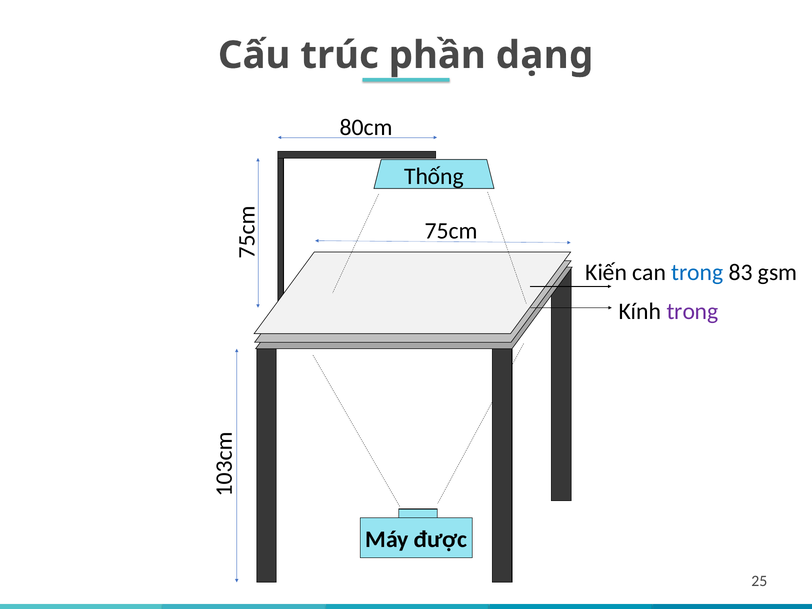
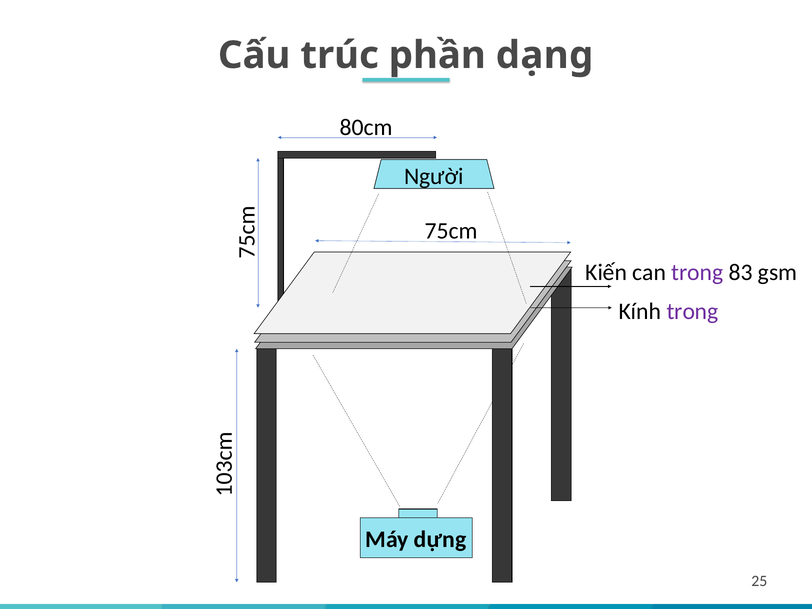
Thống: Thống -> Người (434, 176)
trong colour: blue -> purple (697, 273)
được: được -> dựng (440, 539)
